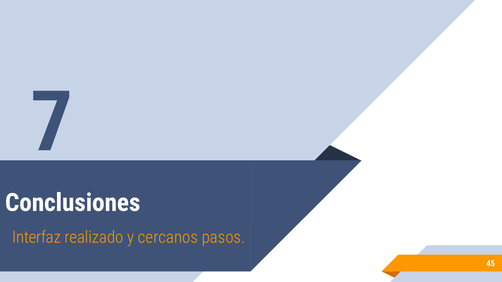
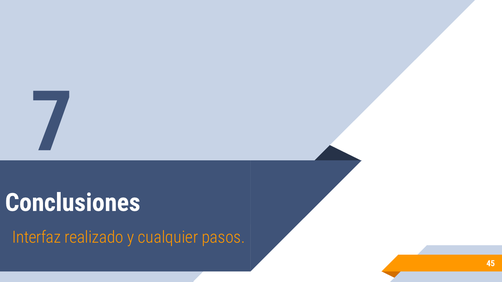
cercanos: cercanos -> cualquier (168, 237)
